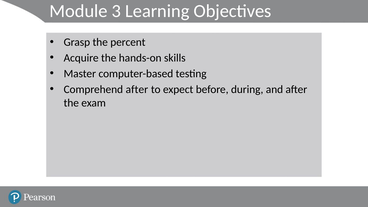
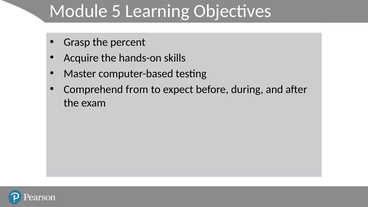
3: 3 -> 5 (116, 11)
Comprehend after: after -> from (137, 89)
